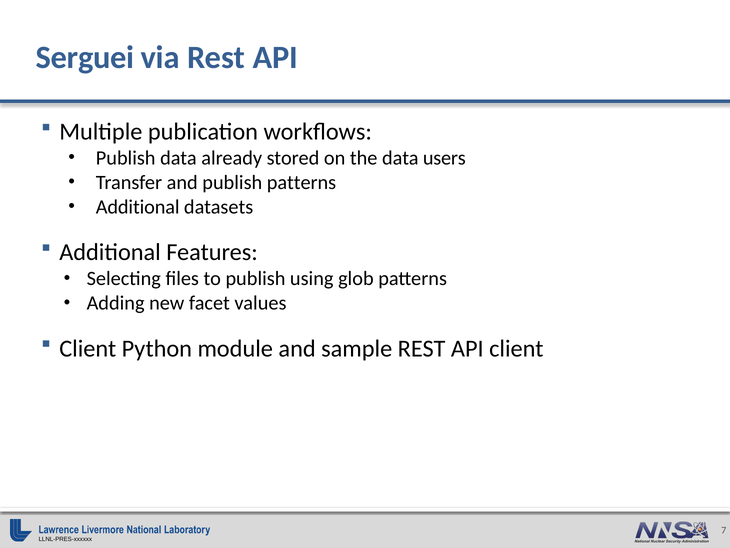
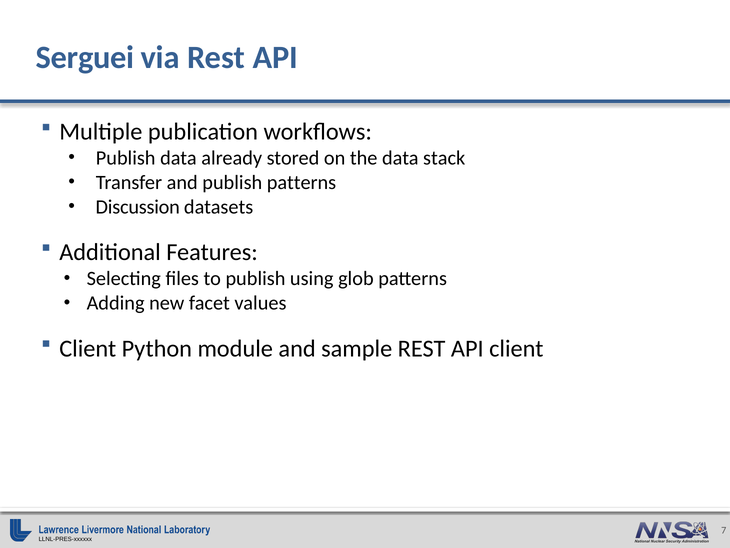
users: users -> stack (444, 158)
Additional: Additional -> Discussion (138, 207)
